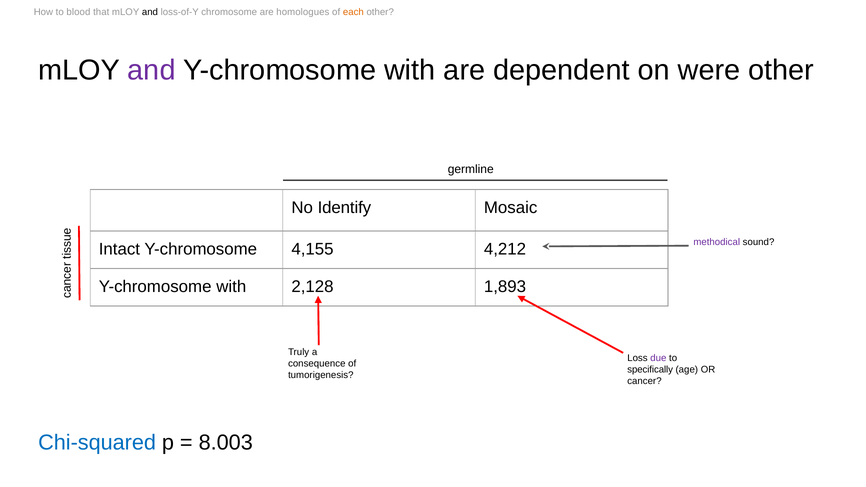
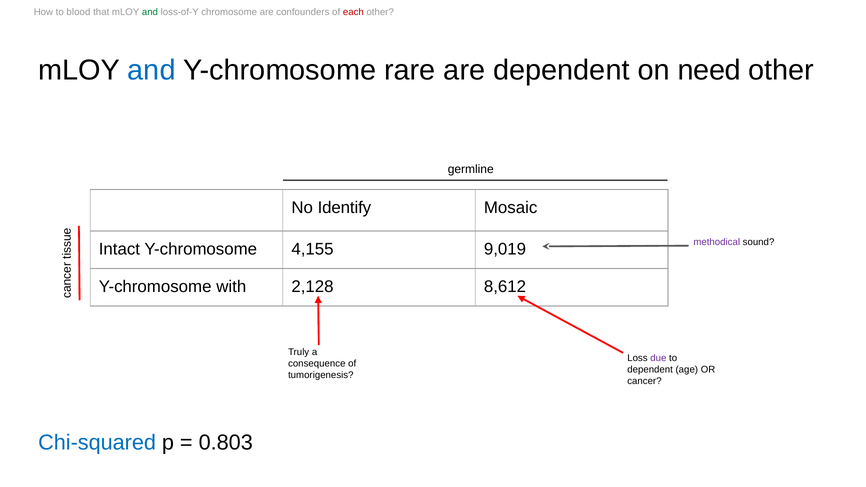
and colour: black -> green (150, 12)
homologues: homologues -> confounders (303, 12)
each colour: orange -> red (353, 12)
and colour: purple -> blue (151, 70)
with: with -> rare (410, 70)
were: were -> need (709, 70)
4,212: 4,212 -> 9,019 (505, 249)
1,893: 1,893 -> 8,612 (505, 287)
specifically: specifically -> dependent (650, 369)
8.003: 8.003 -> 0.803 (226, 443)
